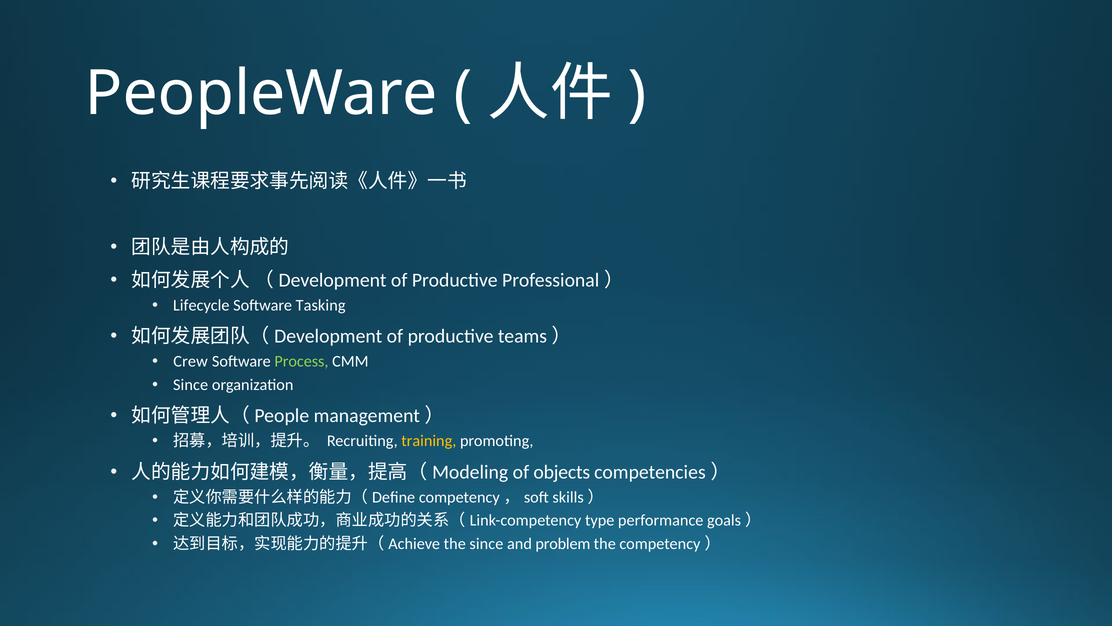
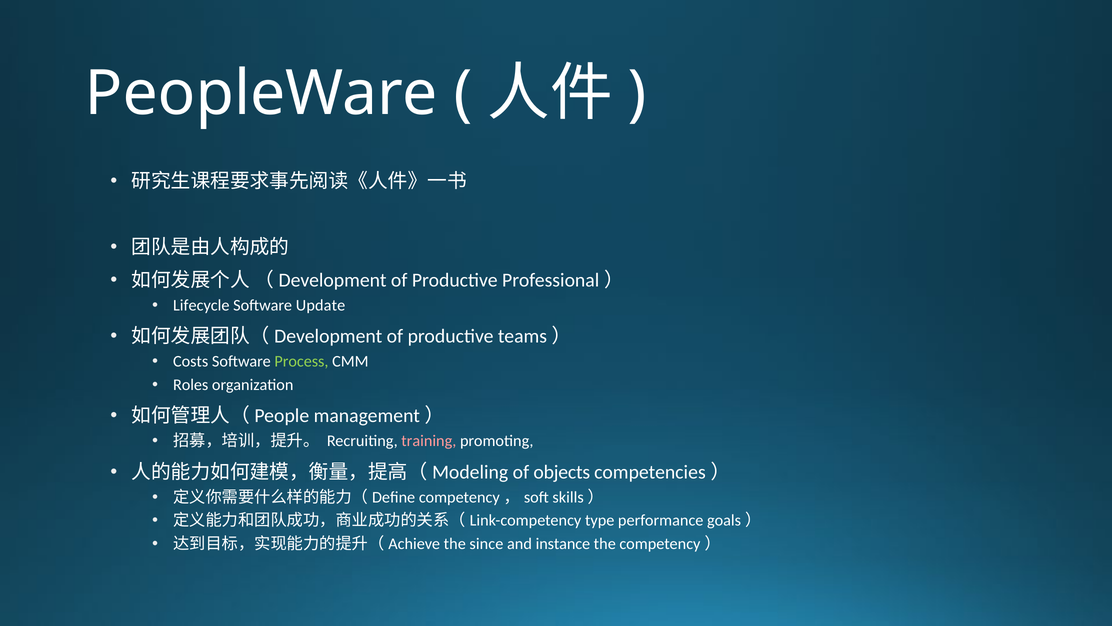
Tasking: Tasking -> Update (321, 305)
Crew: Crew -> Costs (191, 361)
Since: Since -> Roles (191, 384)
training colour: yellow -> pink (429, 441)
problem: problem -> instance (563, 543)
